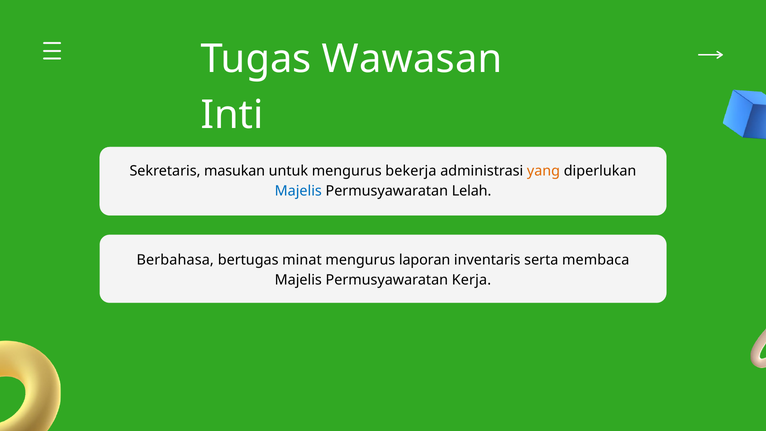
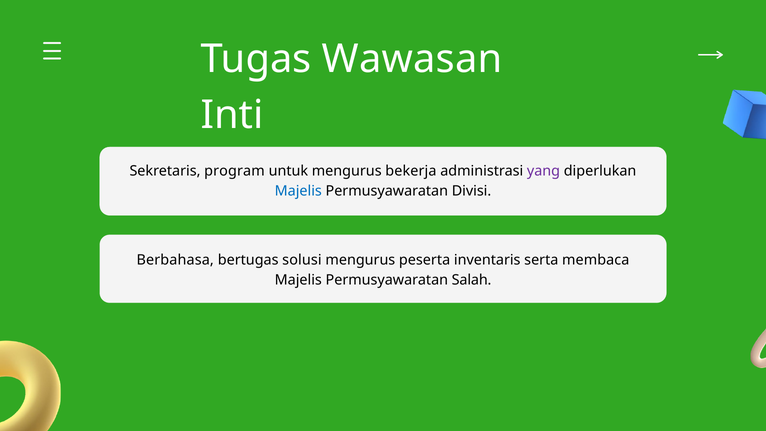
masukan: masukan -> program (234, 171)
yang colour: orange -> purple (544, 171)
Lelah: Lelah -> Divisi (472, 191)
minat: minat -> solusi (302, 260)
laporan: laporan -> peserta (425, 260)
Kerja: Kerja -> Salah (472, 280)
